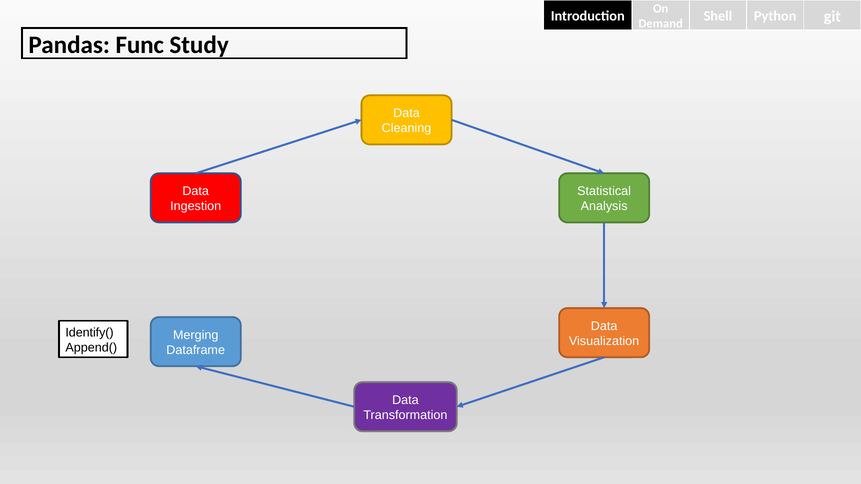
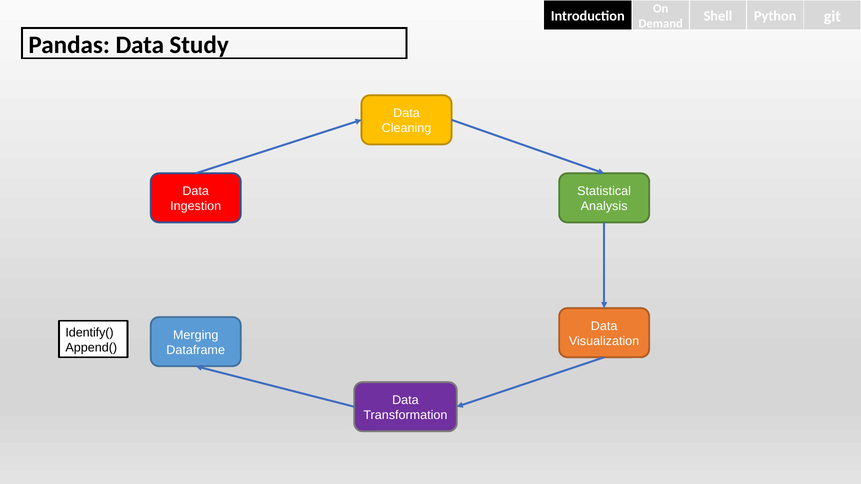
Pandas Func: Func -> Data (140, 45)
